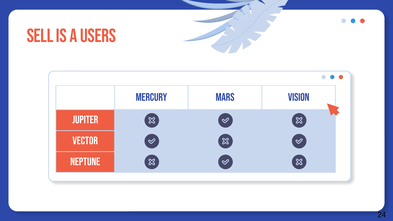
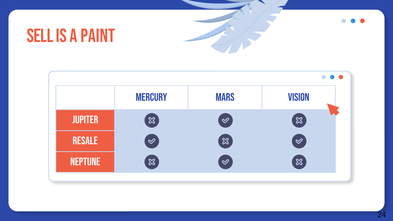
users: users -> paint (98, 36)
vector: vector -> resale (85, 141)
